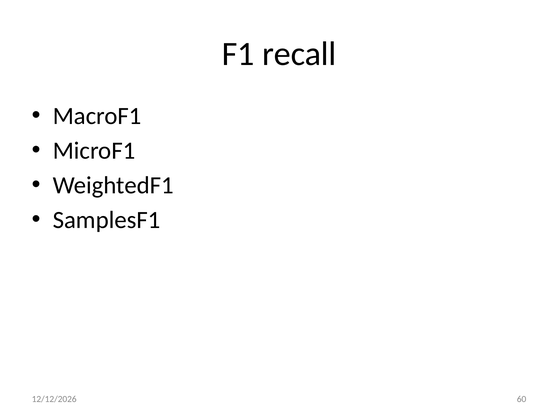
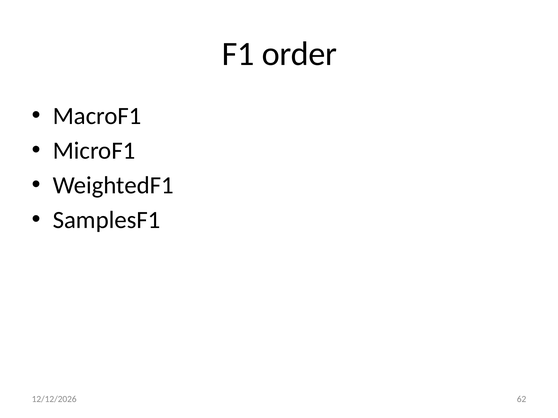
recall: recall -> order (299, 54)
60: 60 -> 62 (522, 400)
